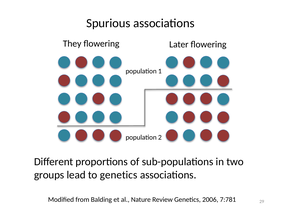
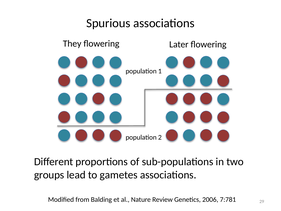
to genetics: genetics -> gametes (119, 175)
